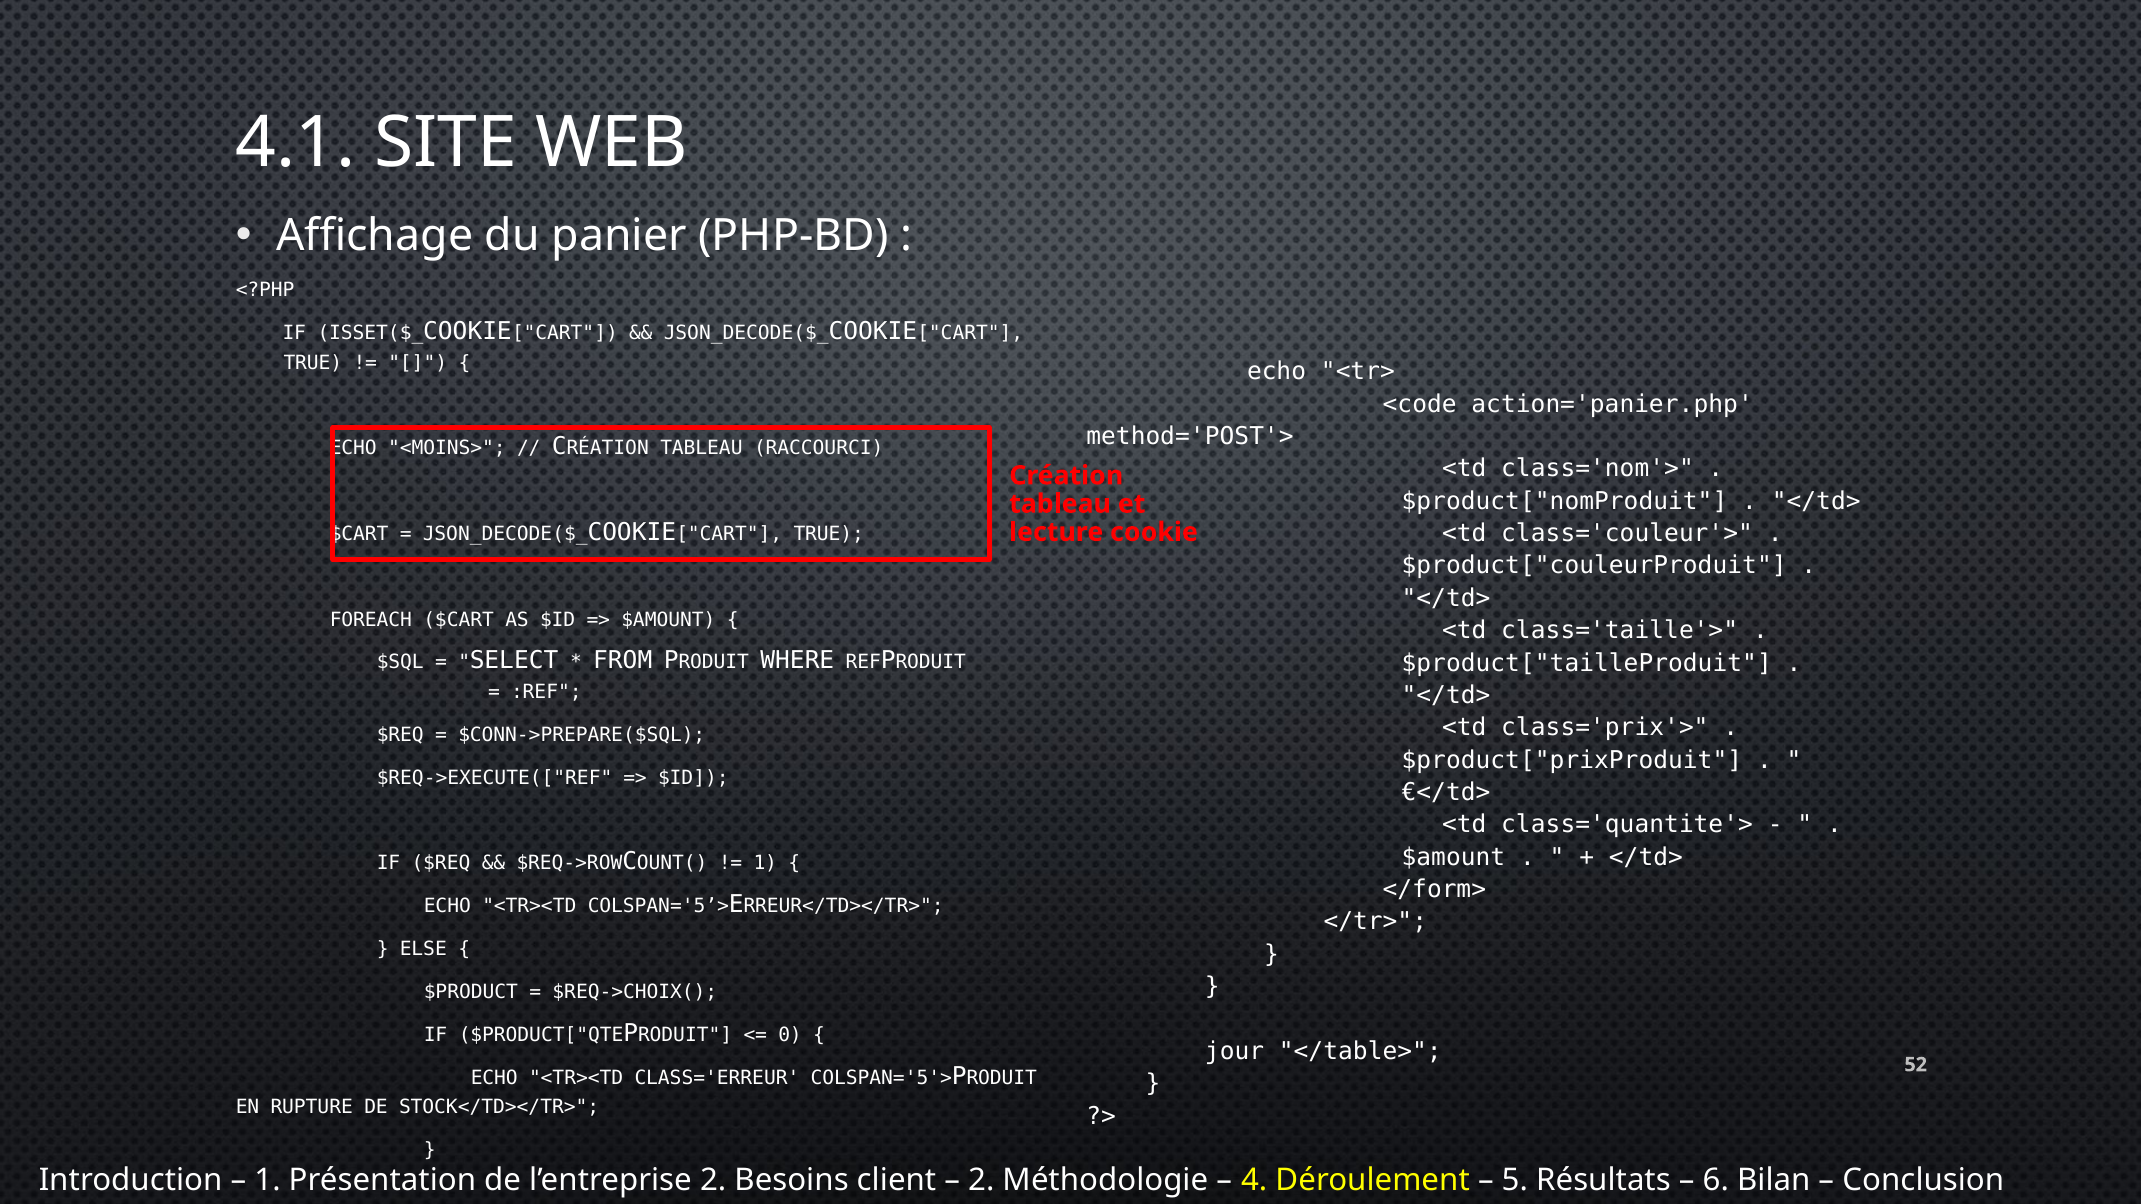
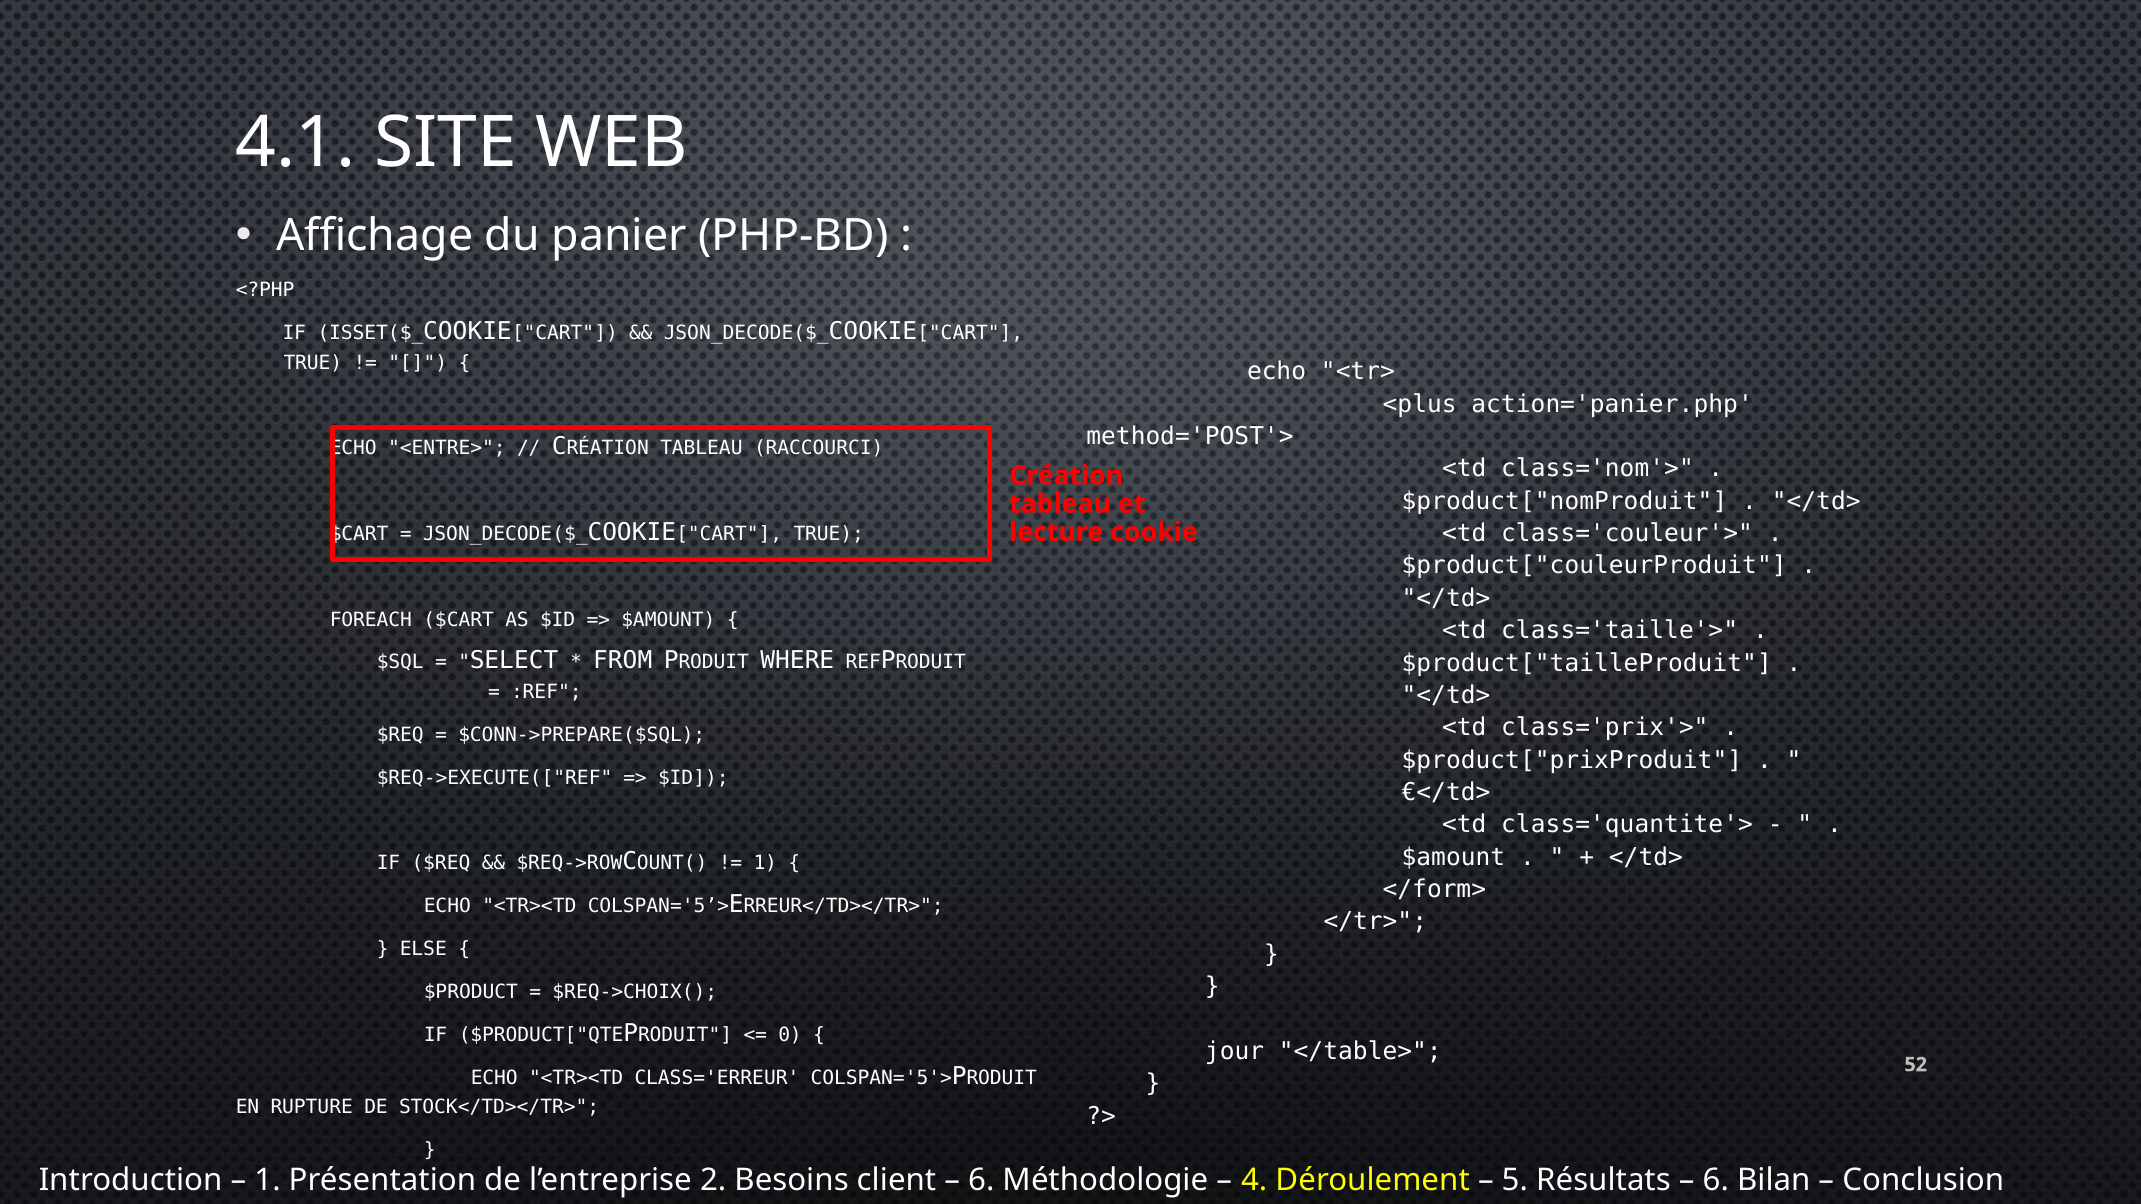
<code: <code -> <plus (1420, 404)
<MOINS>: <MOINS> -> <ENTRE> (447, 448)
2: 2 -> 6 (981, 1180)
